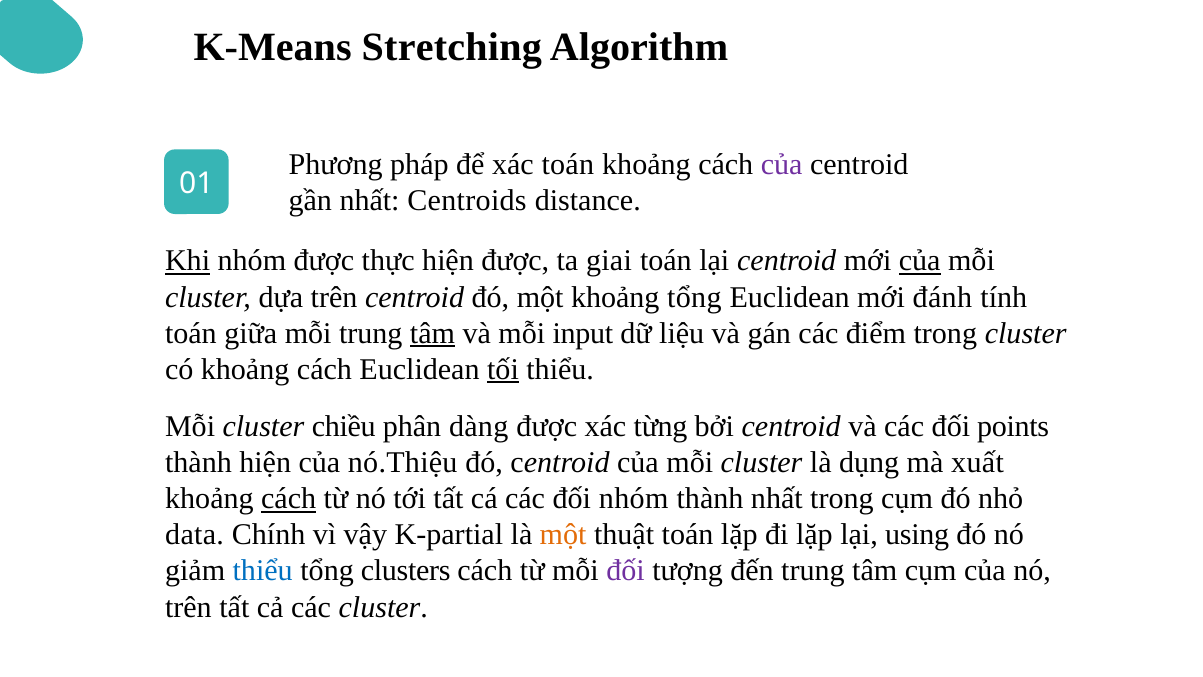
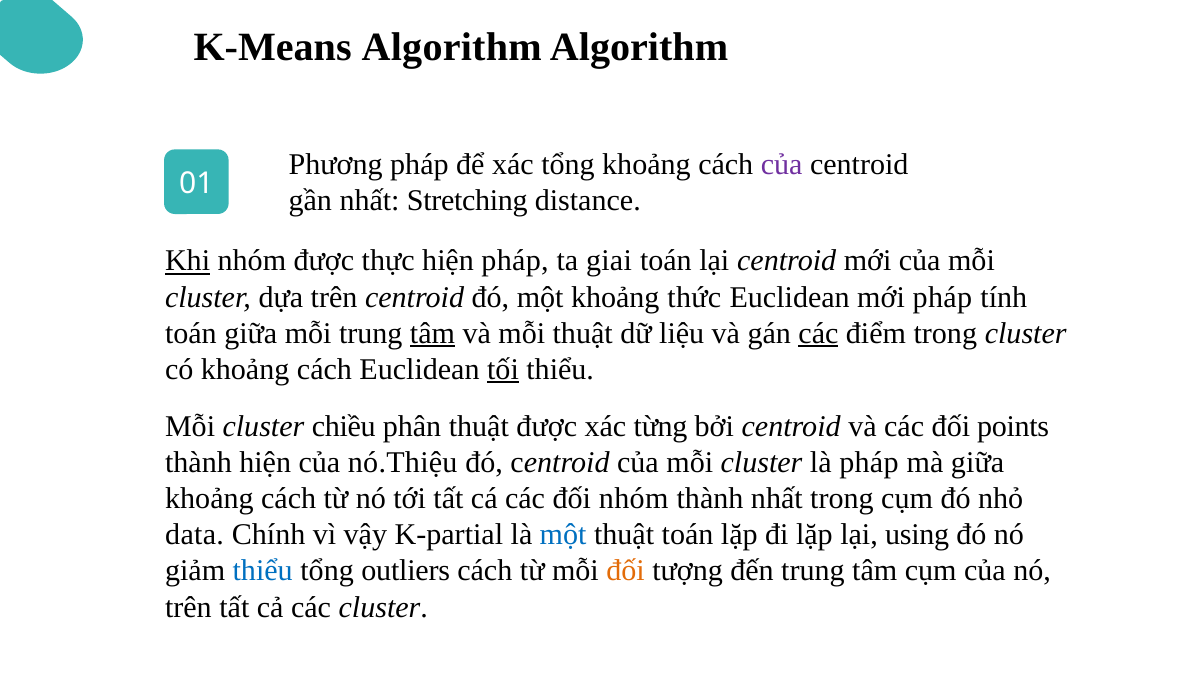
K-Means Stretching: Stretching -> Algorithm (452, 47)
xác toán: toán -> tổng (568, 164)
Centroids: Centroids -> Stretching (467, 200)
hiện được: được -> pháp (515, 261)
của underline: present -> none (920, 261)
khoảng tổng: tổng -> thức (694, 297)
mới đánh: đánh -> pháp (942, 297)
mỗi input: input -> thuật (583, 333)
các underline: none -> present (818, 333)
phân dàng: dàng -> thuật (479, 426)
là dụng: dụng -> pháp (869, 462)
mà xuất: xuất -> giữa (978, 462)
cách underline: present -> none (289, 499)
một colour: orange -> blue (563, 535)
clusters: clusters -> outliers (406, 571)
đối colour: purple -> orange (626, 571)
